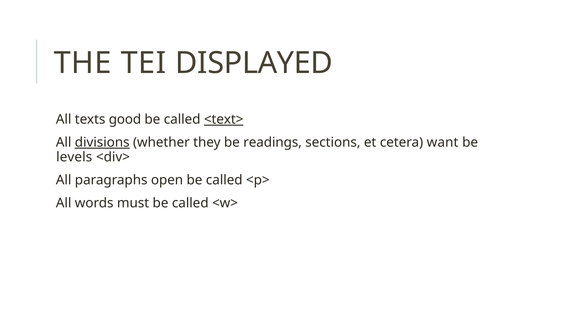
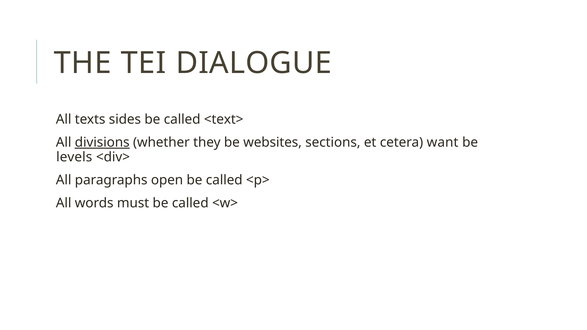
DISPLAYED: DISPLAYED -> DIALOGUE (254, 63)
good: good -> sides (125, 119)
<text> underline: present -> none (224, 119)
readings: readings -> websites (273, 143)
